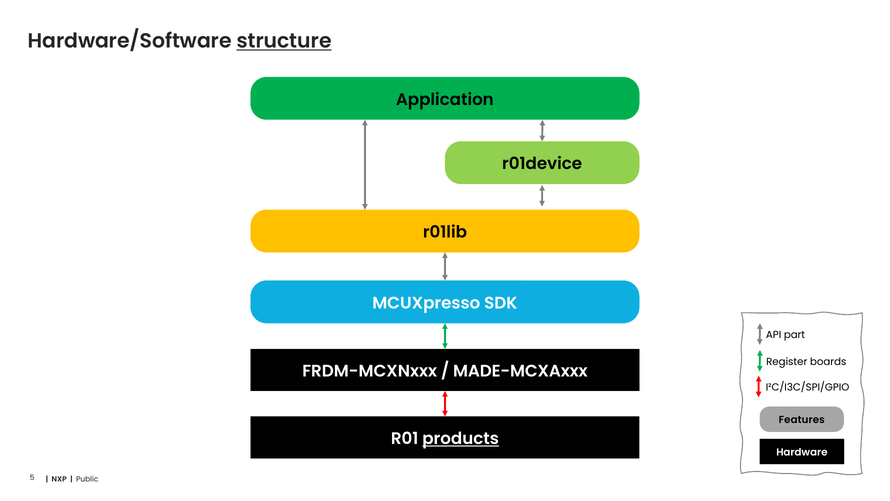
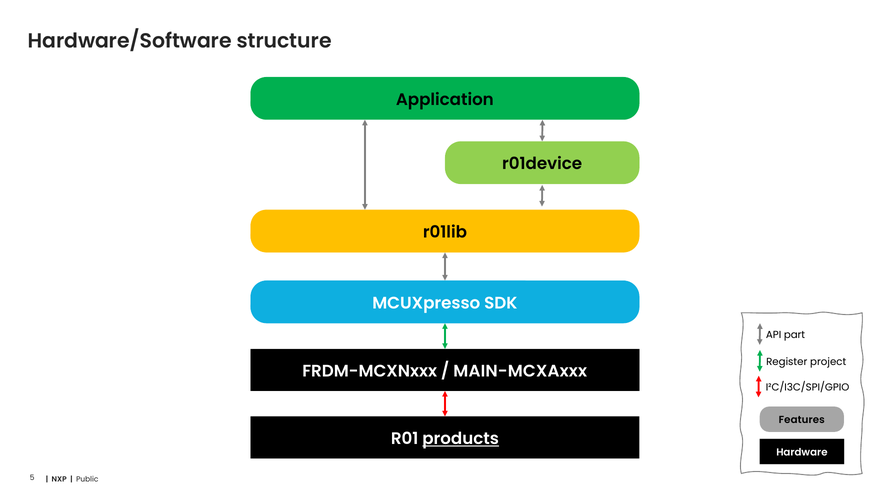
structure underline: present -> none (284, 41)
boards: boards -> project (828, 362)
MADE-MCXAxxx: MADE-MCXAxxx -> MAIN-MCXAxxx (520, 371)
